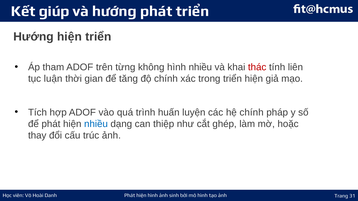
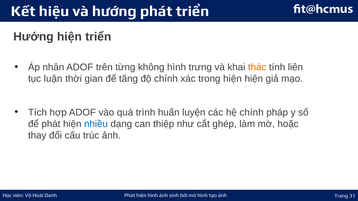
giúp: giúp -> hiệu (54, 11)
tham: tham -> nhân (53, 67)
hình nhiều: nhiều -> trưng (200, 67)
thác colour: red -> orange (257, 67)
trong triển: triển -> hiện (232, 79)
